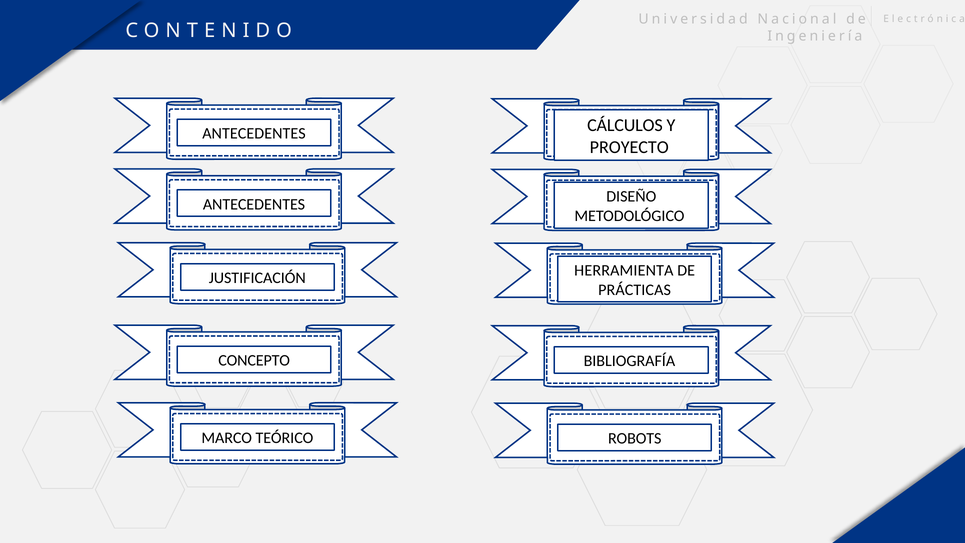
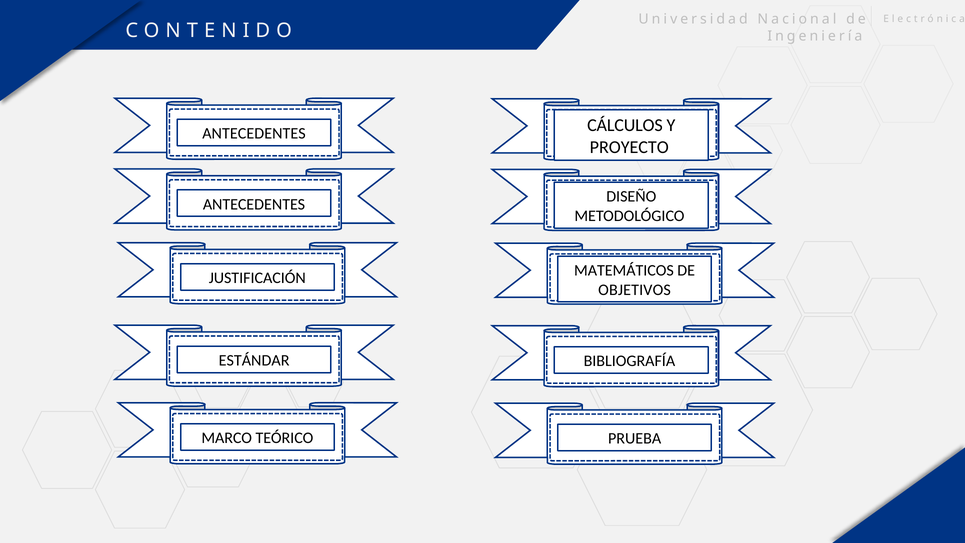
HERRAMIENTA: HERRAMIENTA -> MATEMÁTICOS (624, 270)
PRÁCTICAS: PRÁCTICAS -> OBJETIVOS (635, 290)
CONCEPTO: CONCEPTO -> ESTÁNDAR (254, 360)
ROBOTS: ROBOTS -> PRUEBA (635, 438)
